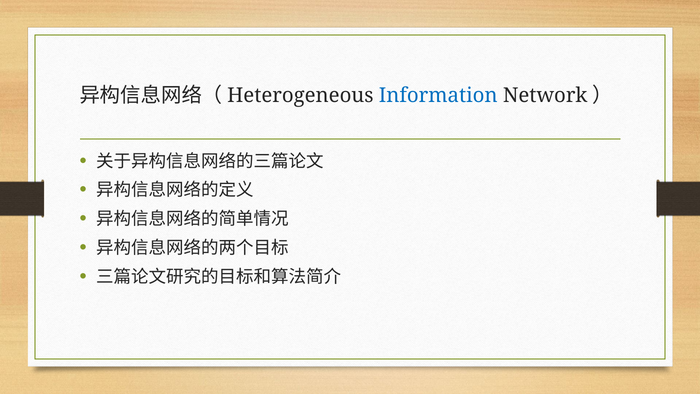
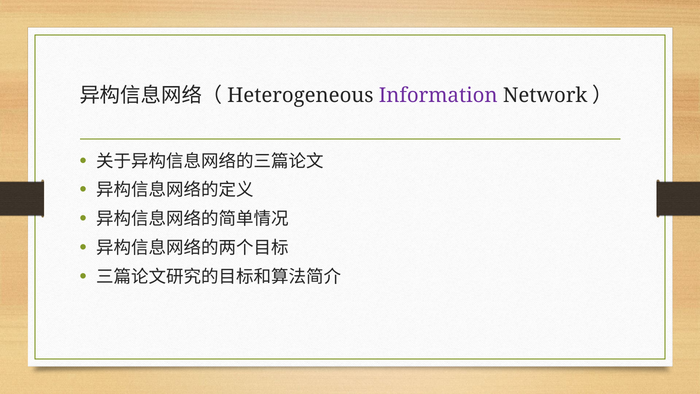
Information colour: blue -> purple (438, 95)
